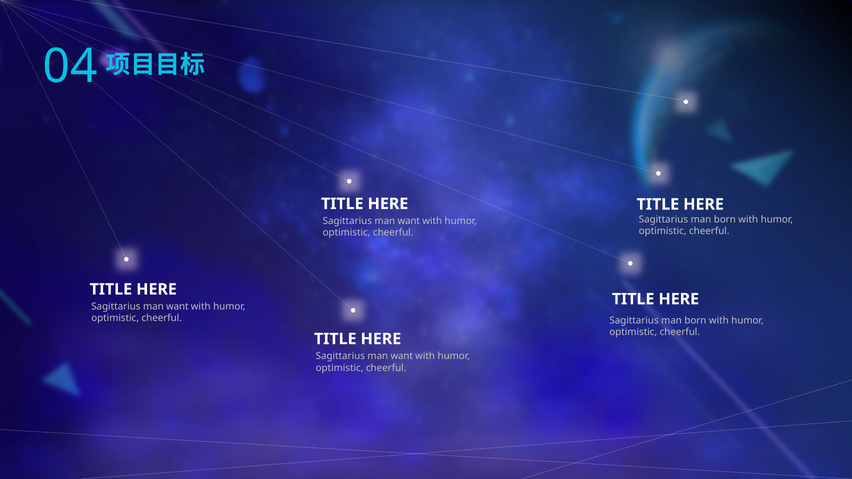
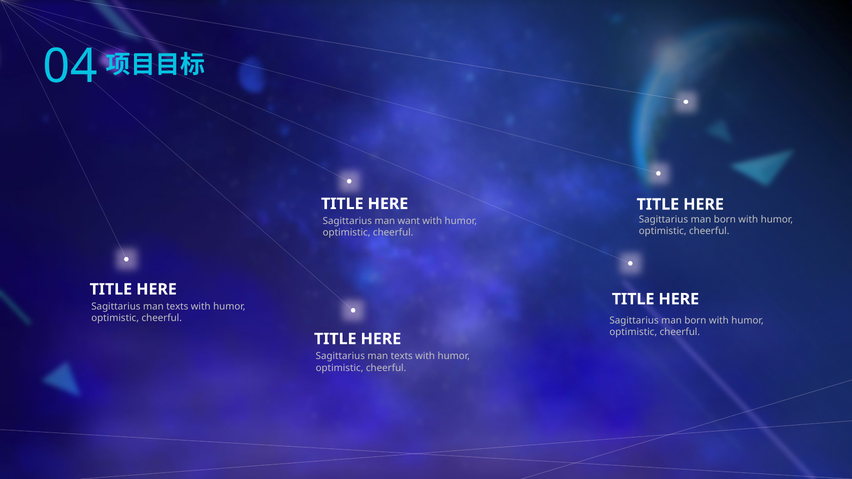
want: want -> texts (177, 307)
want: want -> texts (402, 356)
